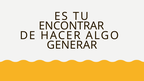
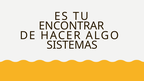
GENERAR: GENERAR -> SISTEMAS (72, 45)
